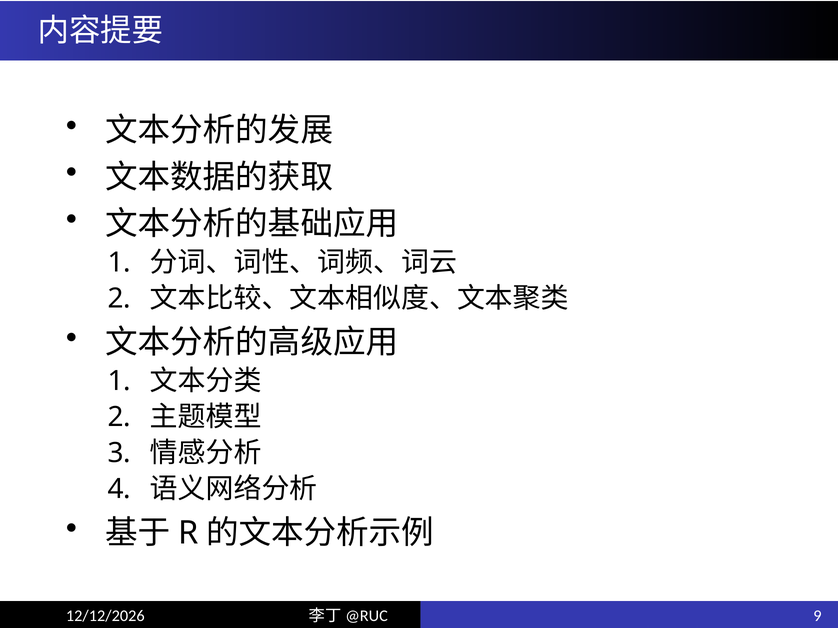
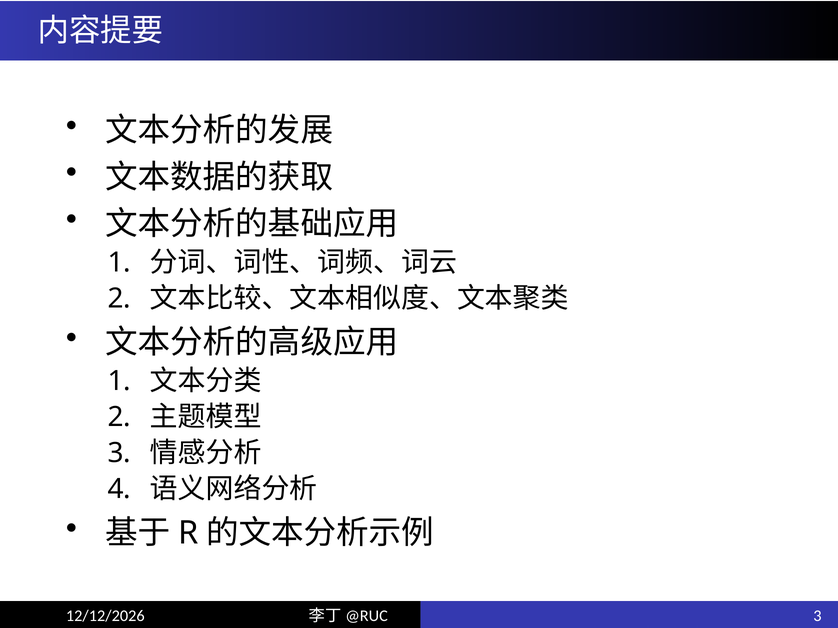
9: 9 -> 3 (817, 616)
